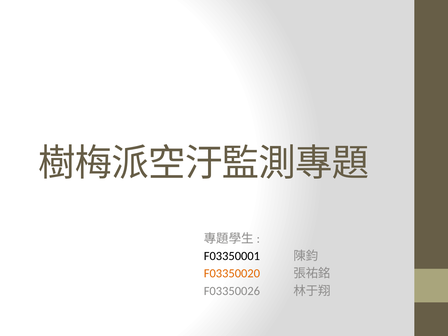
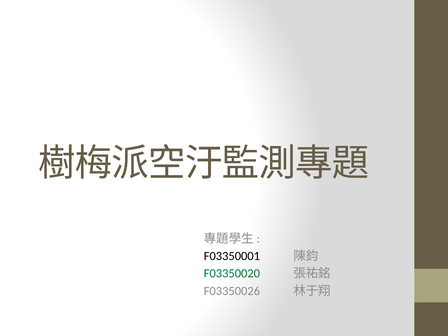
F03350020 colour: orange -> green (232, 273)
